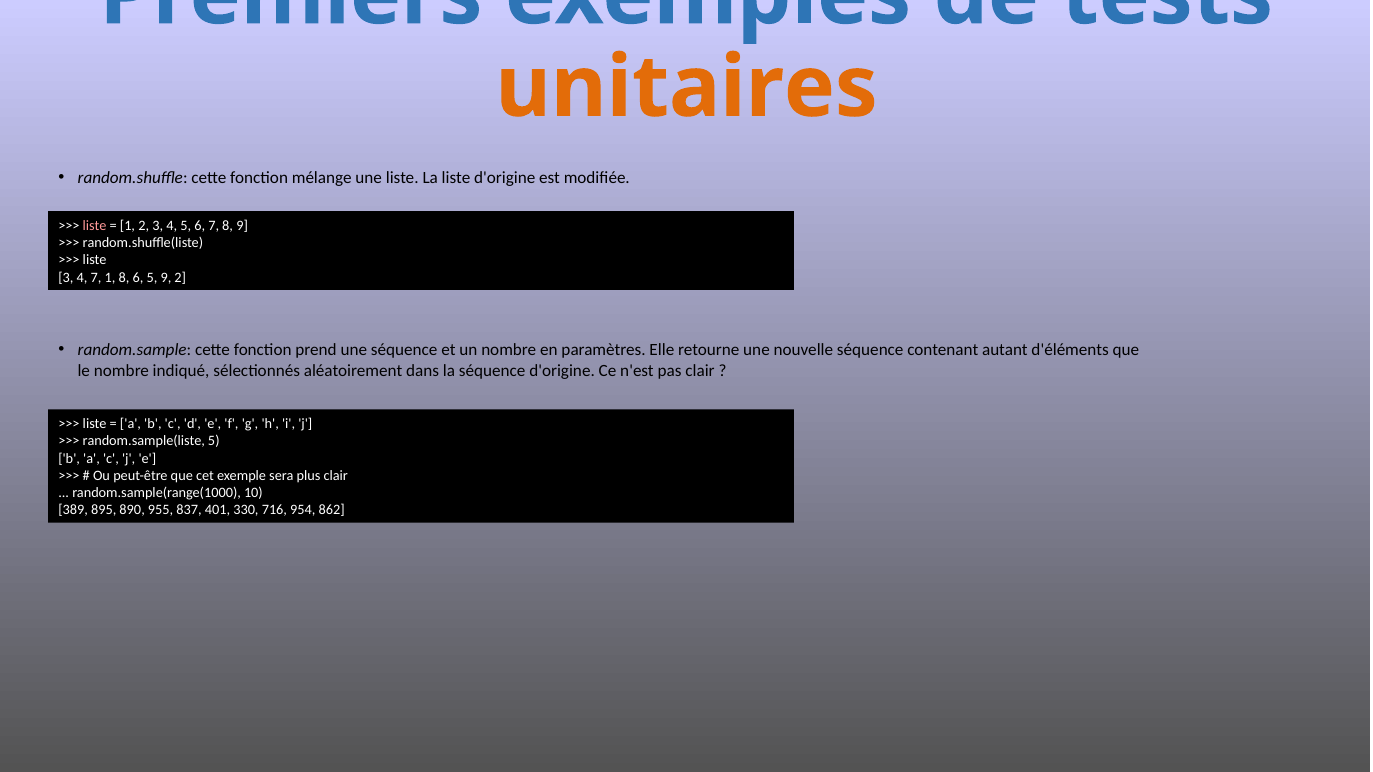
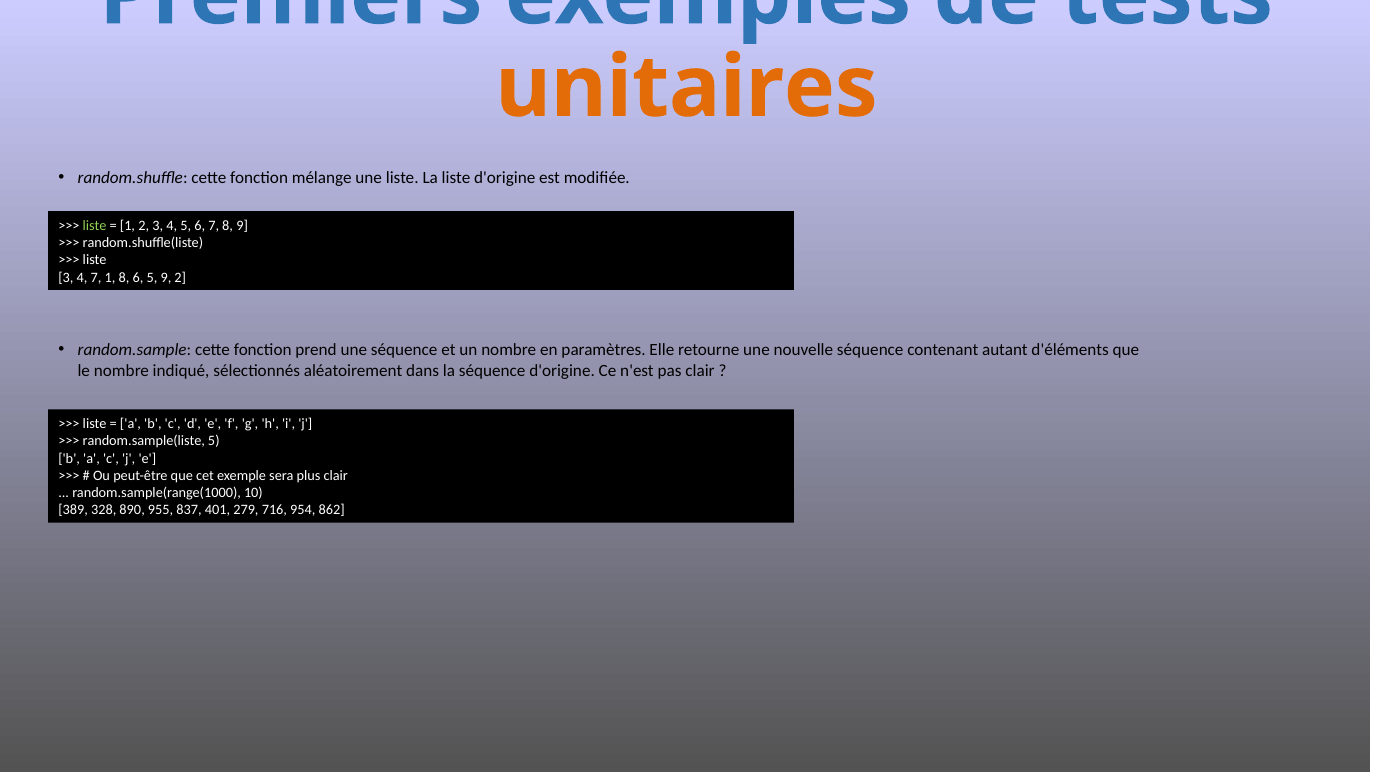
liste colour: pink -> light green (95, 226)
895: 895 -> 328 (104, 510)
330: 330 -> 279 (246, 510)
